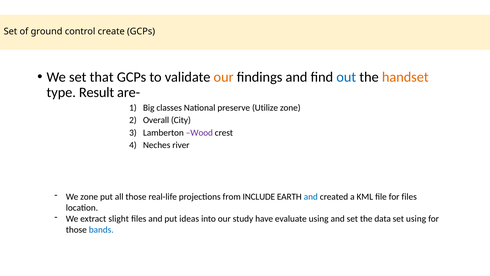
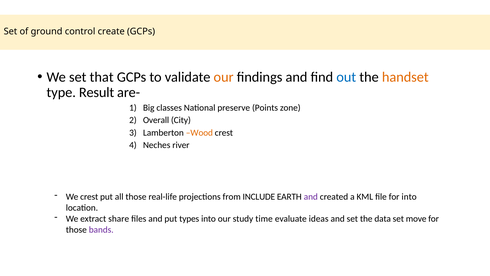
Utilize: Utilize -> Points (265, 108)
Wood colour: purple -> orange (199, 132)
We zone: zone -> crest (89, 196)
and colour: blue -> purple (311, 196)
for files: files -> into (409, 196)
slight: slight -> share (119, 218)
ideas: ideas -> types (189, 218)
have: have -> time (264, 218)
evaluate using: using -> ideas (319, 218)
set using: using -> move (416, 218)
bands colour: blue -> purple (101, 229)
